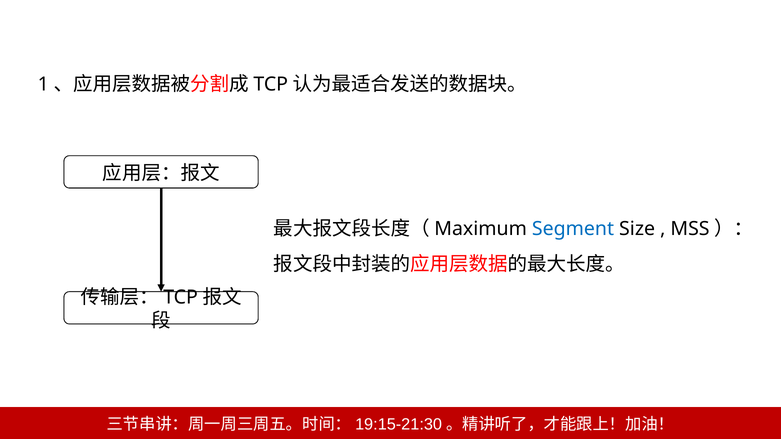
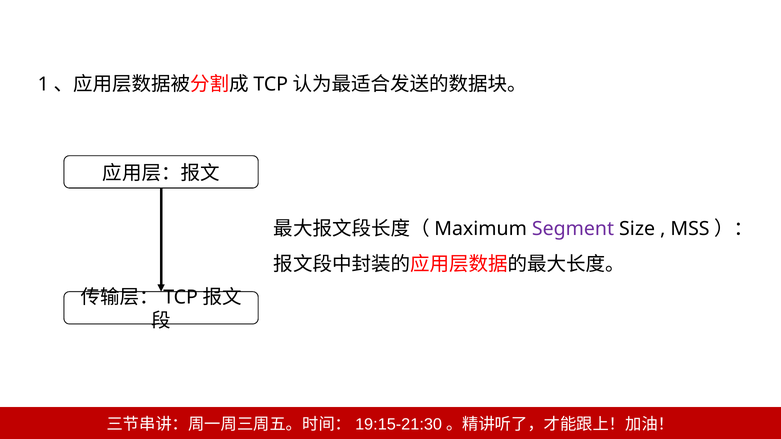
Segment colour: blue -> purple (573, 229)
